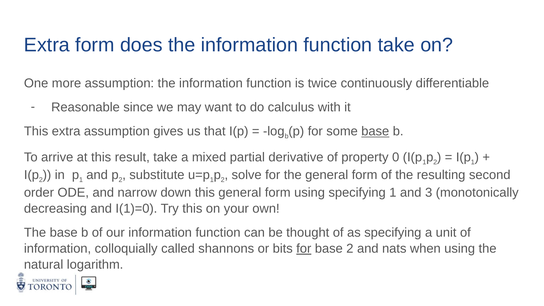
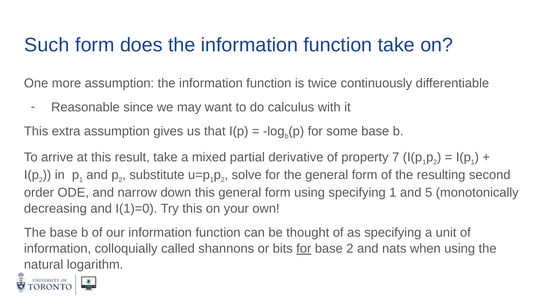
Extra: Extra -> Such (47, 45)
base underline: present -> none (375, 131)
0: 0 -> 7 (396, 157)
3: 3 -> 5 (429, 193)
